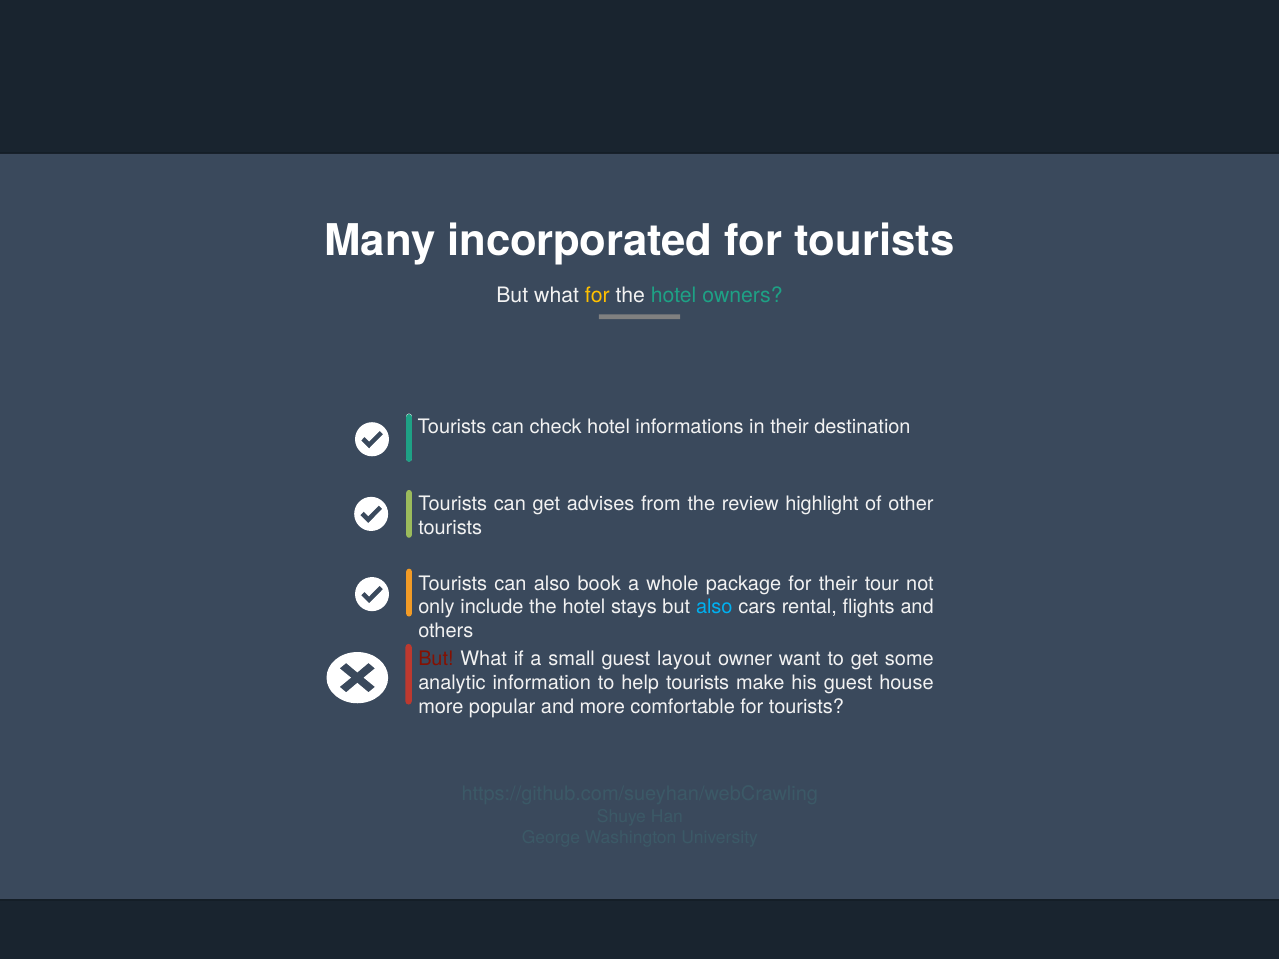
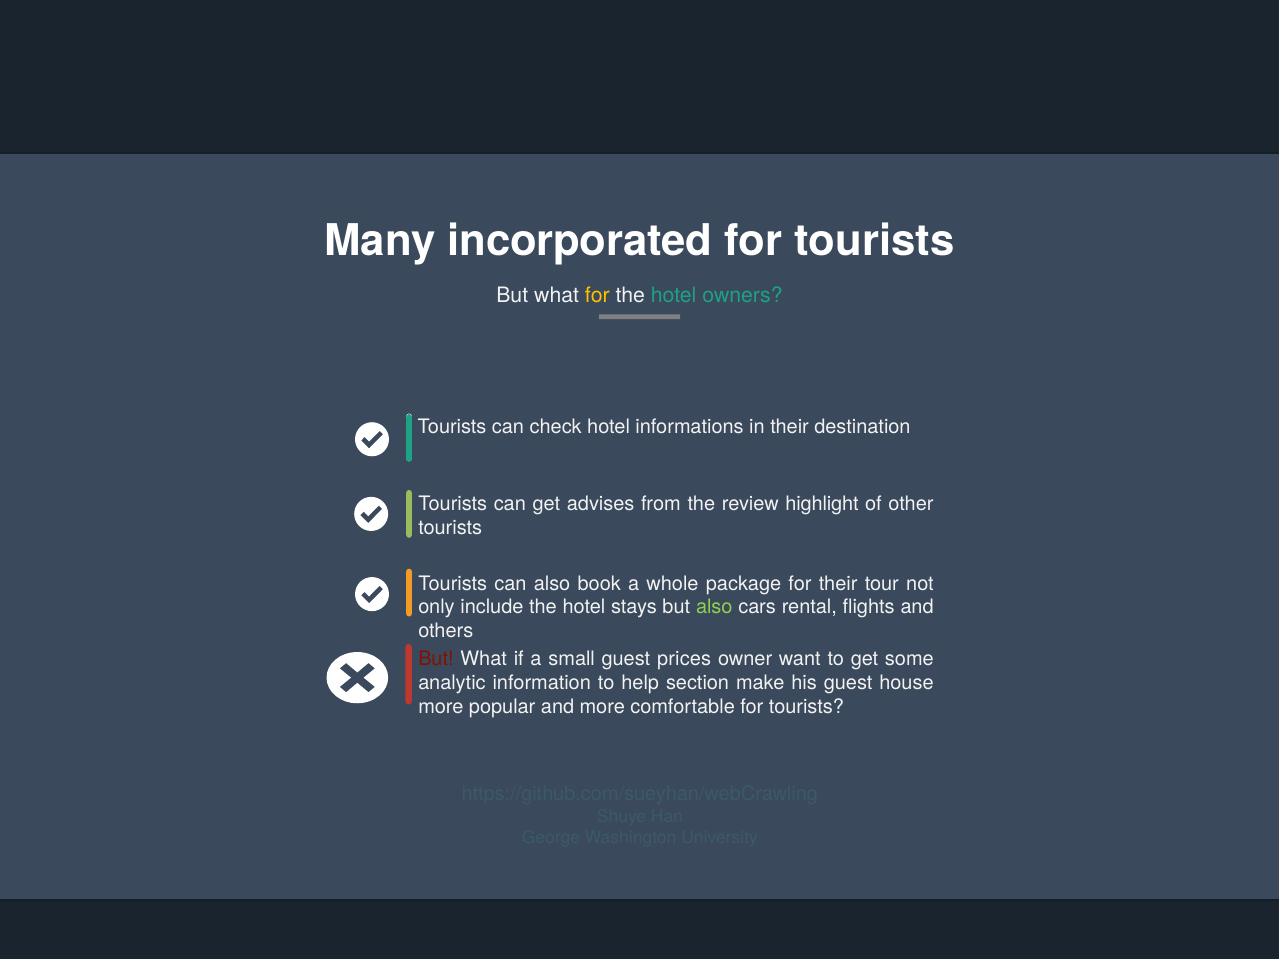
also colour: light blue -> light green (714, 608)
layout: layout -> prices (684, 659)
help tourists: tourists -> section (698, 683)
